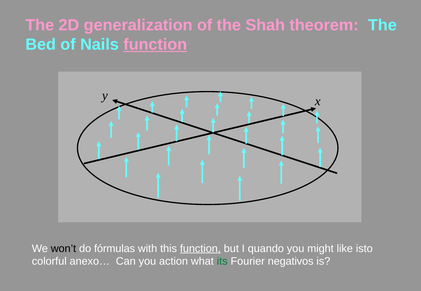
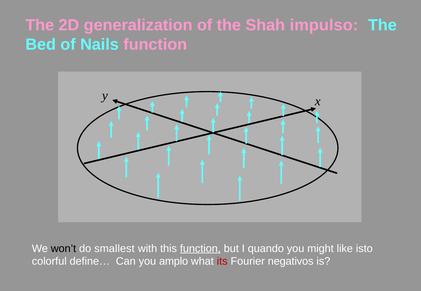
theorem: theorem -> impulso (324, 25)
function underline: present -> none (155, 45)
fórmulas: fórmulas -> smallest (114, 249)
anexo…: anexo… -> define… (90, 262)
action: action -> amplo (174, 262)
its colour: green -> red (222, 262)
